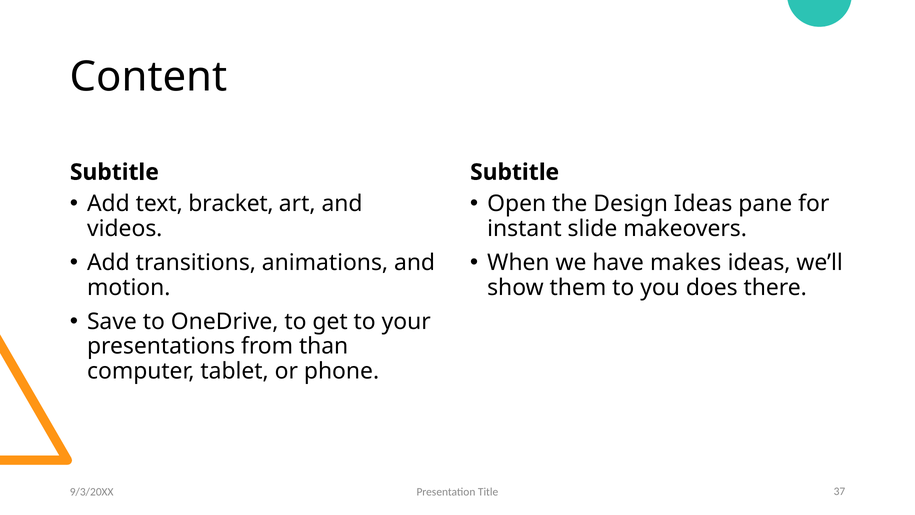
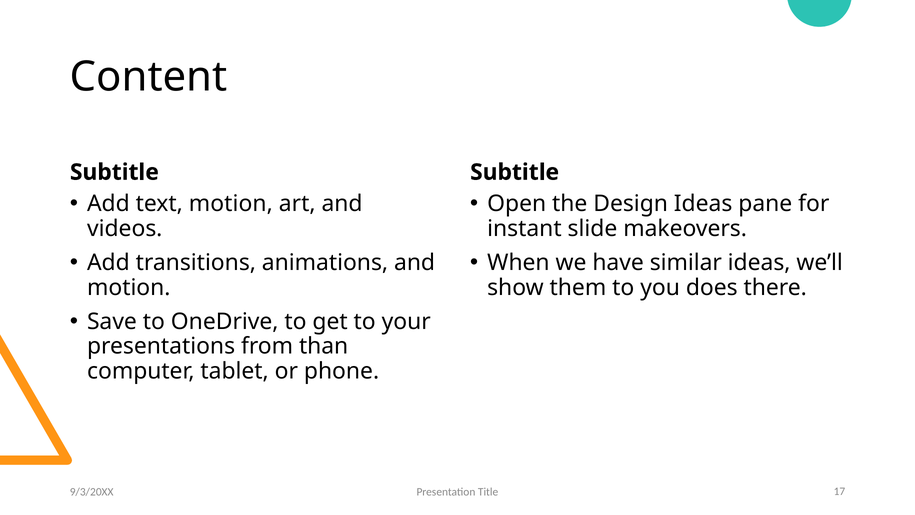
text bracket: bracket -> motion (231, 204)
makes: makes -> similar (686, 263)
37: 37 -> 17 (839, 491)
